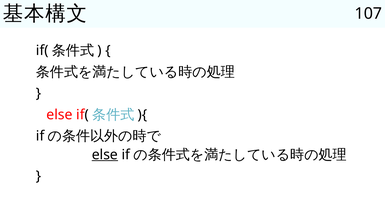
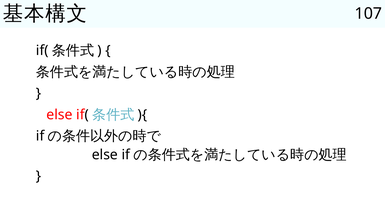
else underline: present -> none (105, 154)
